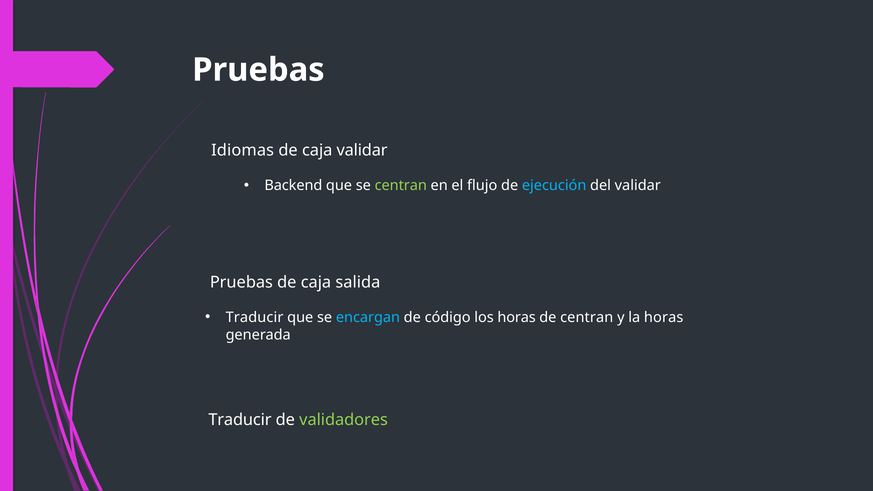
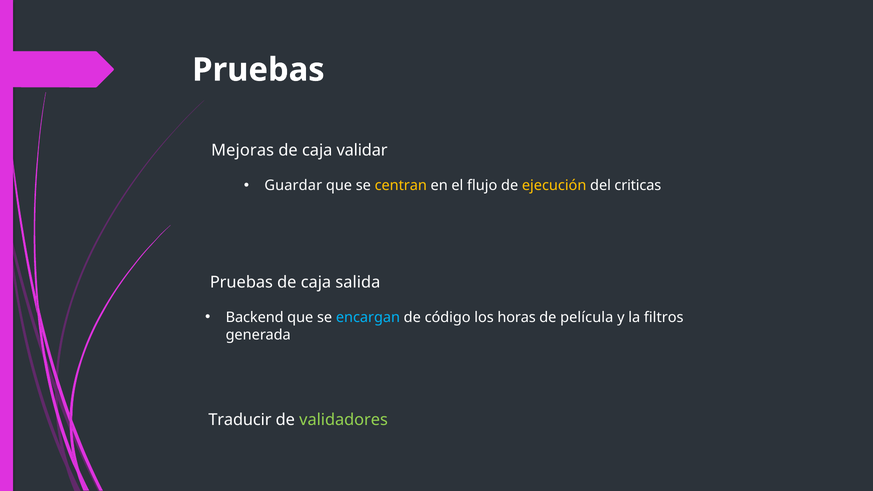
Idiomas: Idiomas -> Mejoras (243, 151)
Backend: Backend -> Guardar (293, 186)
centran colour: light green -> yellow (401, 186)
ejecución colour: light blue -> yellow (554, 186)
del validar: validar -> criticas (638, 186)
Traducir: Traducir -> Backend (255, 317)
de centran: centran -> película (587, 317)
la horas: horas -> filtros (664, 317)
